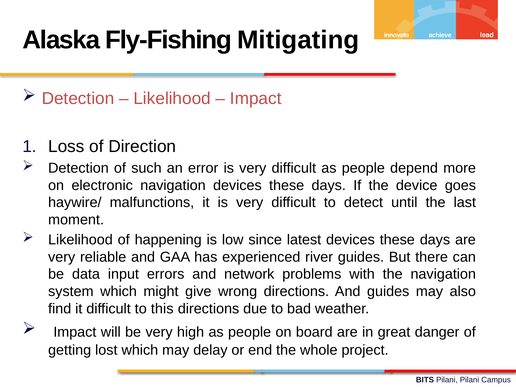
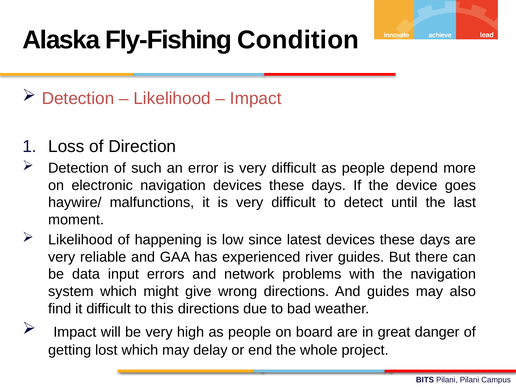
Mitigating: Mitigating -> Condition (298, 40)
